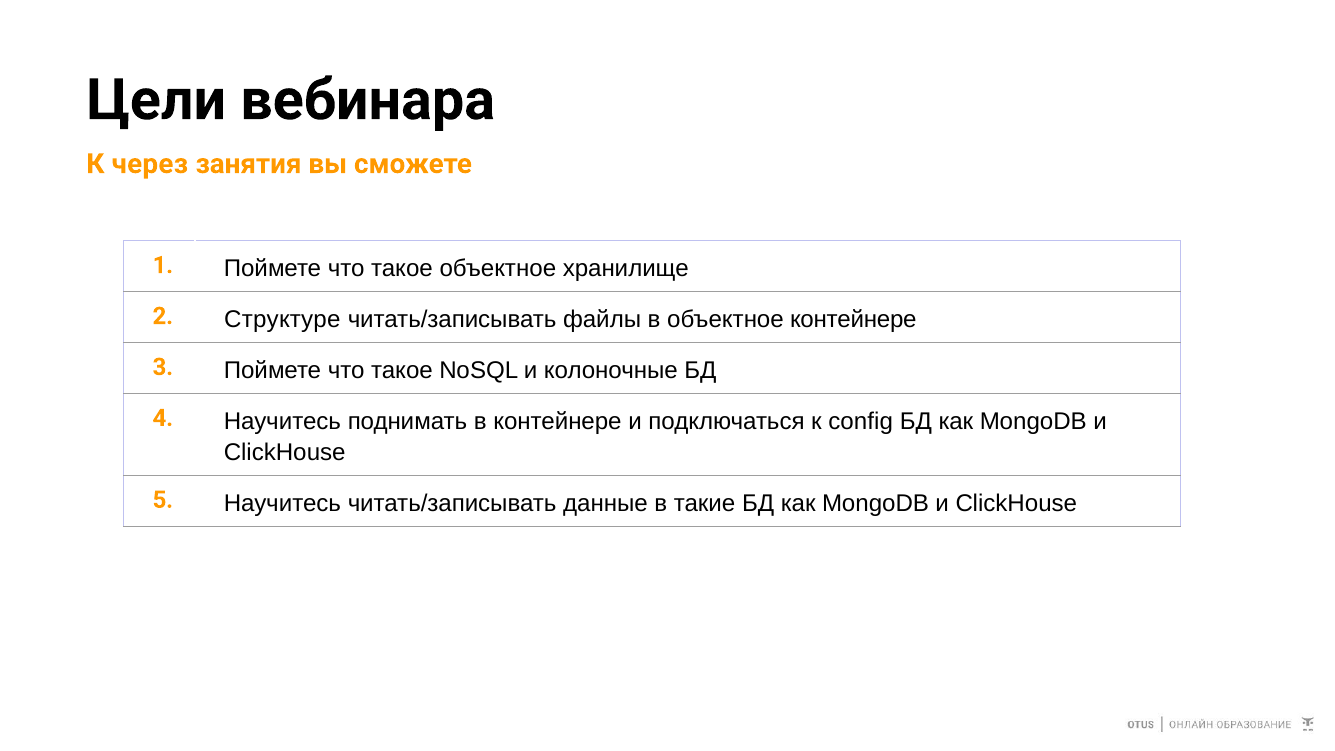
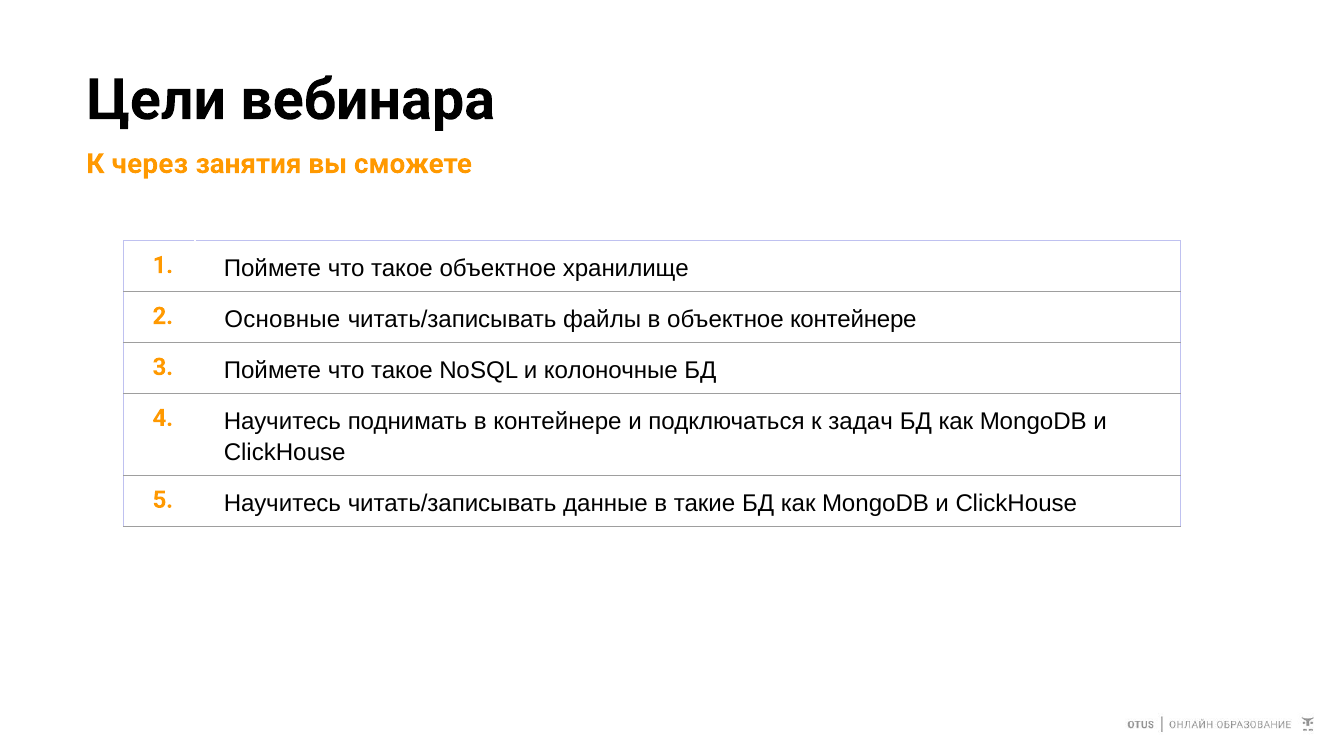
Структуре: Структуре -> Основные (282, 320)
config: config -> задач (861, 421)
